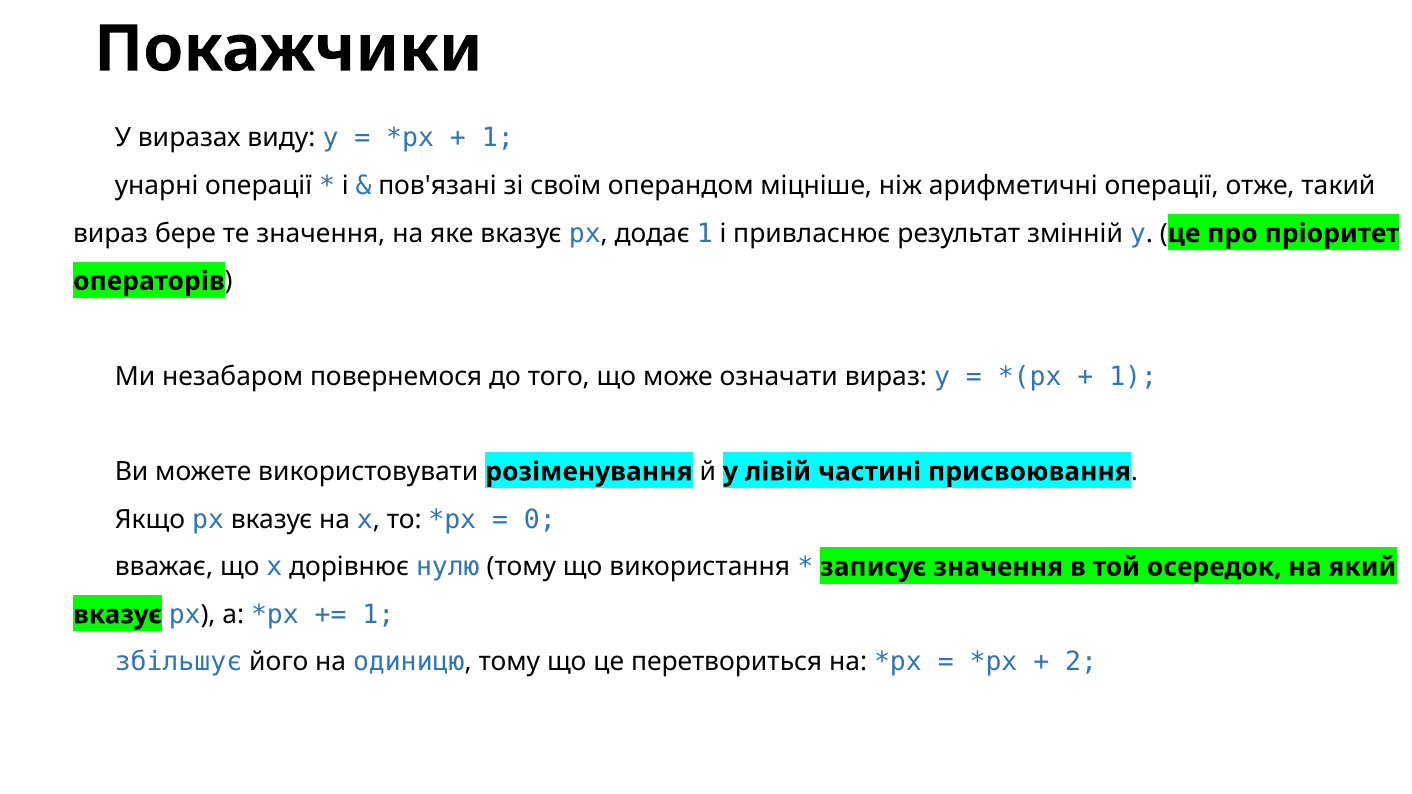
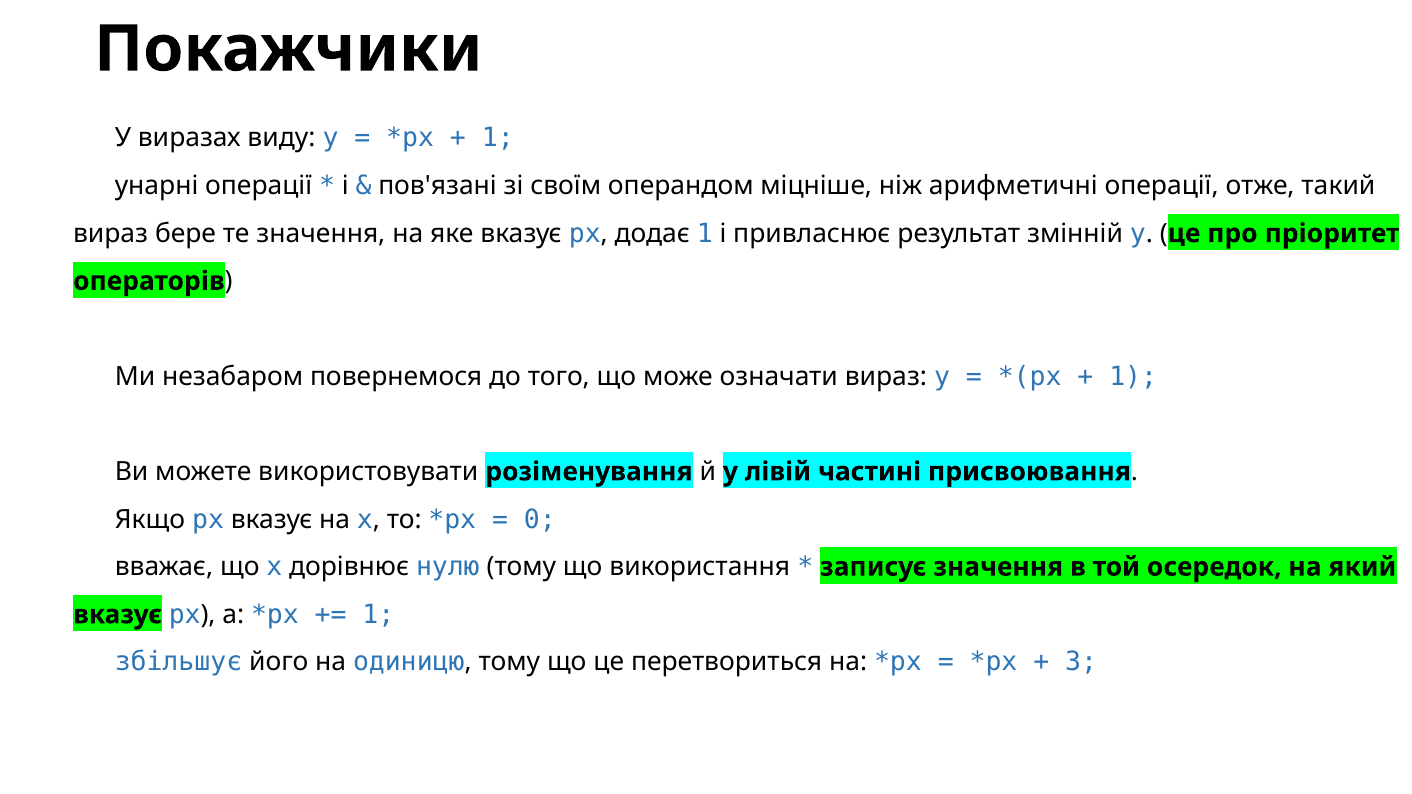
2: 2 -> 3 (1081, 662)
